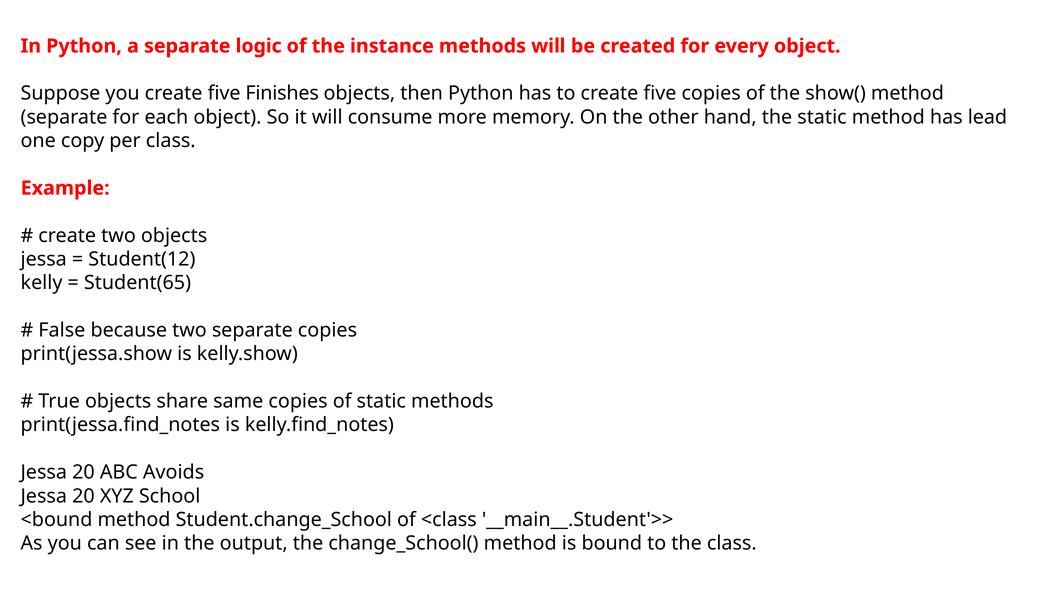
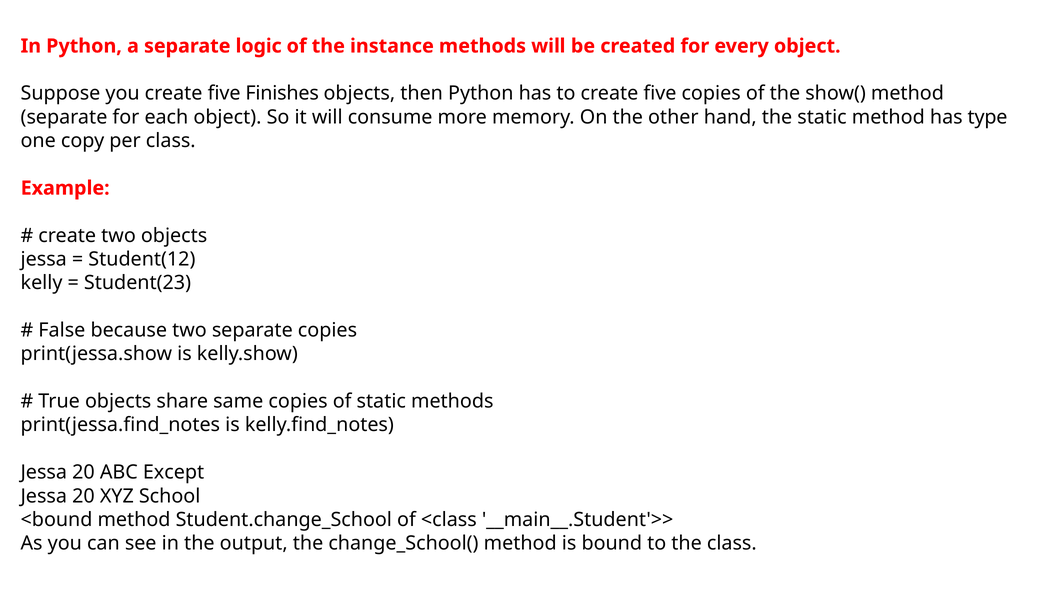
lead: lead -> type (988, 117)
Student(65: Student(65 -> Student(23 (138, 283)
Avoids: Avoids -> Except (174, 473)
